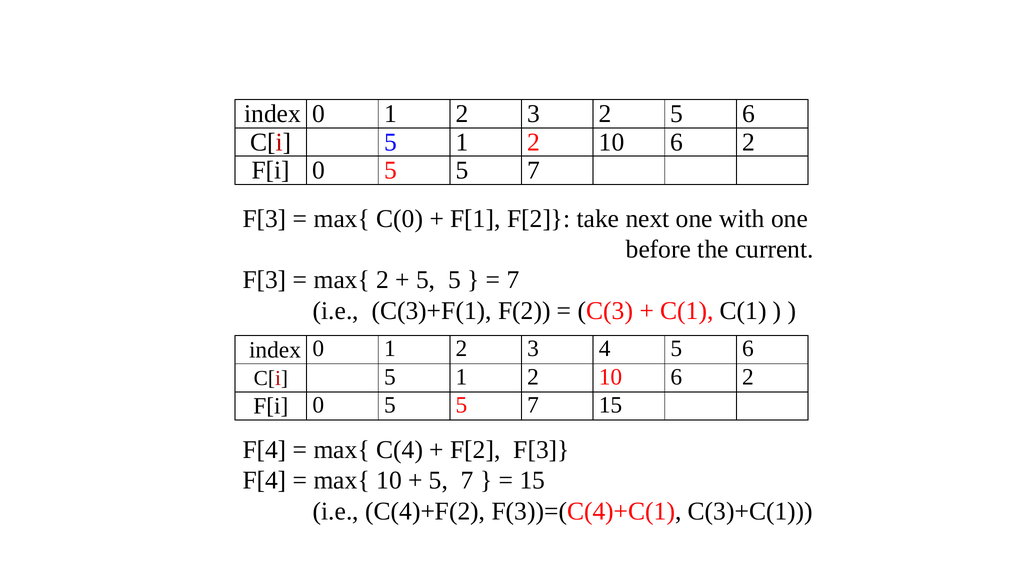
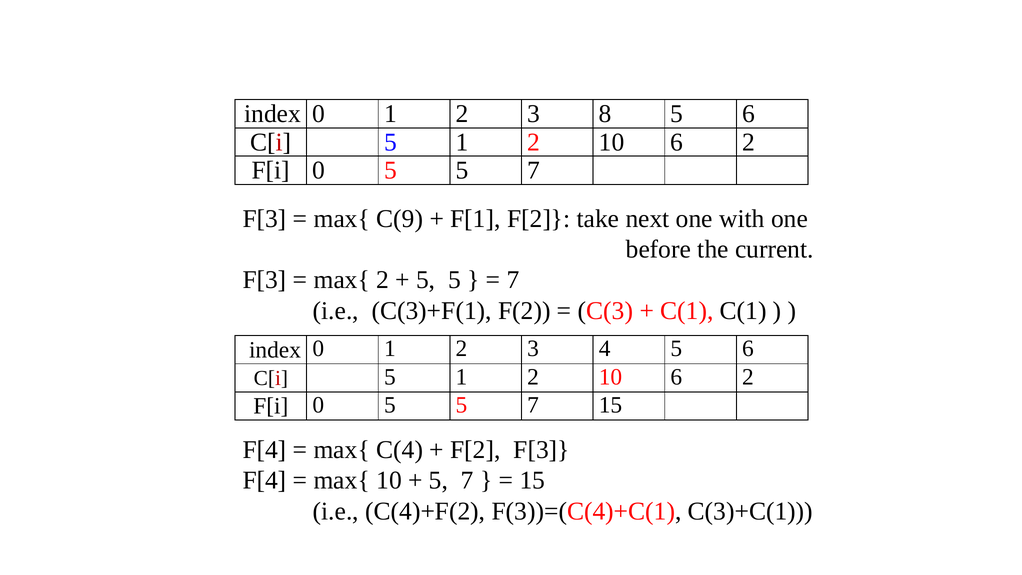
3 2: 2 -> 8 (605, 114)
C(0: C(0 -> C(9 (400, 219)
